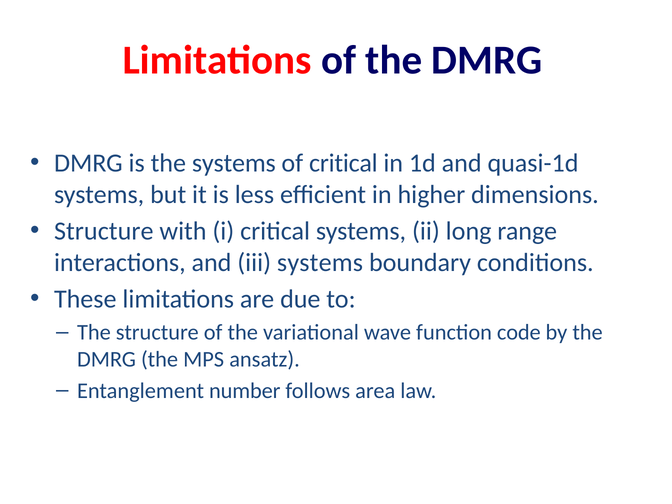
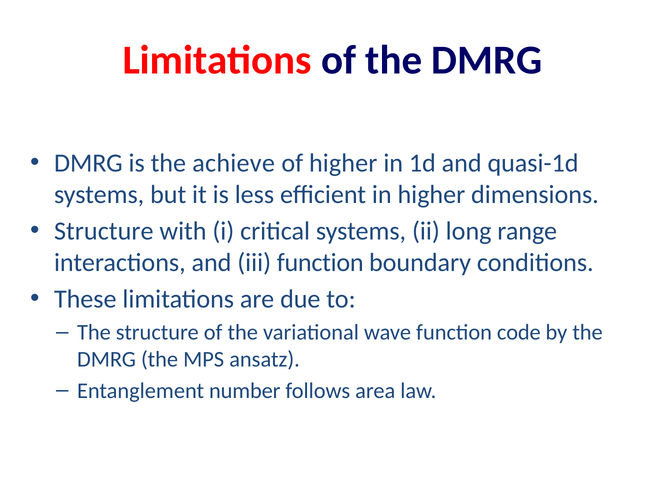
the systems: systems -> achieve (234, 163)
of critical: critical -> higher (343, 163)
iii systems: systems -> function (320, 262)
